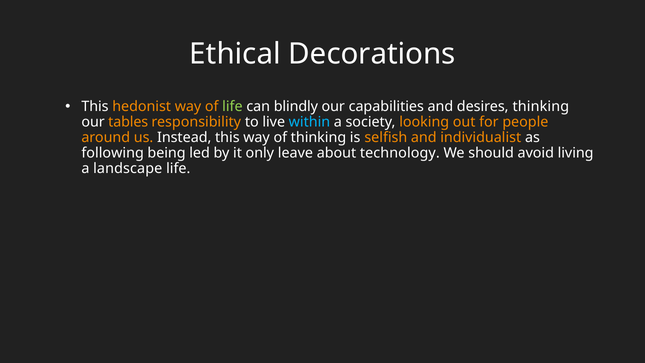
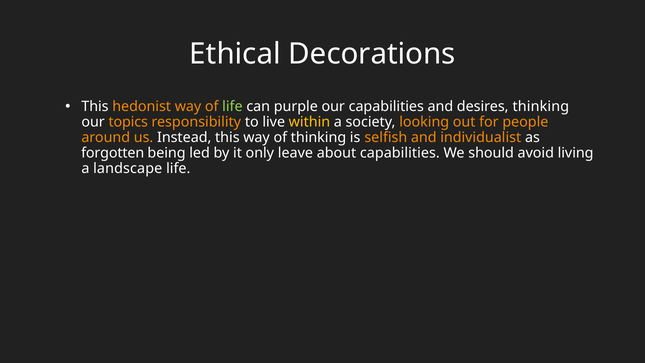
blindly: blindly -> purple (296, 107)
tables: tables -> topics (128, 122)
within colour: light blue -> yellow (309, 122)
following: following -> forgotten (113, 153)
about technology: technology -> capabilities (400, 153)
